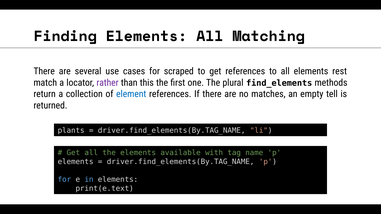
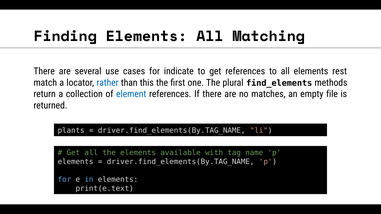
scraped: scraped -> indicate (179, 71)
rather colour: purple -> blue (107, 83)
tell: tell -> file (332, 94)
